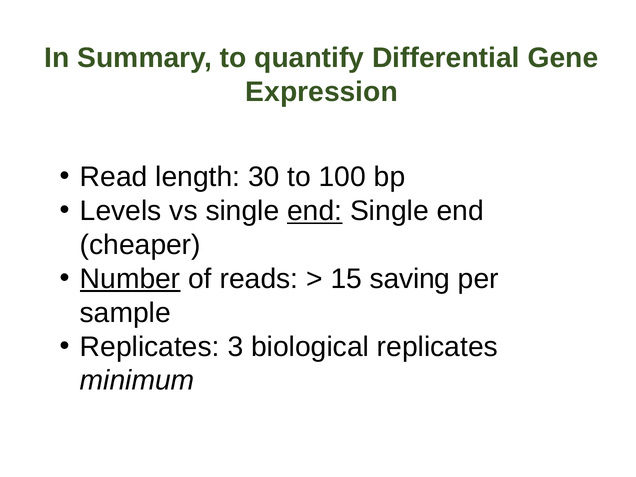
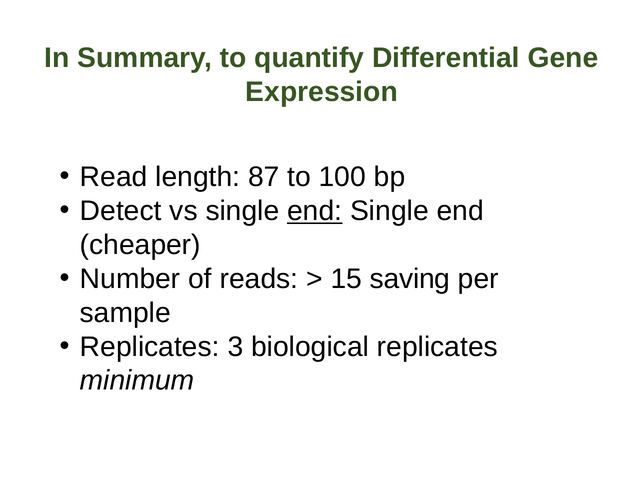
30: 30 -> 87 (264, 177)
Levels: Levels -> Detect (121, 211)
Number underline: present -> none (130, 279)
